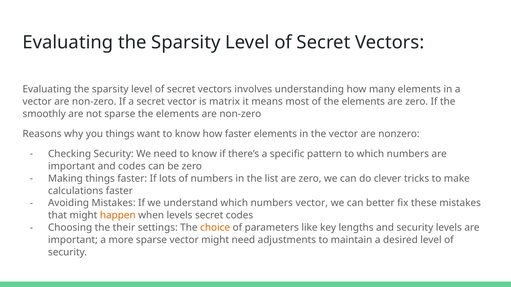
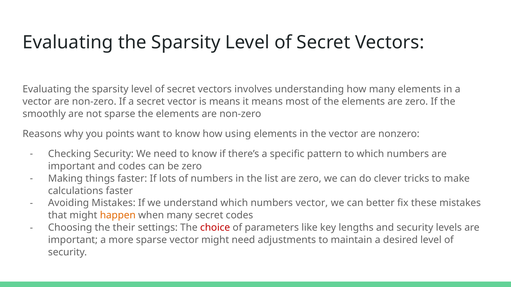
is matrix: matrix -> means (225, 102)
you things: things -> points (120, 134)
how faster: faster -> using (238, 134)
when levels: levels -> many (180, 216)
choice colour: orange -> red (215, 228)
